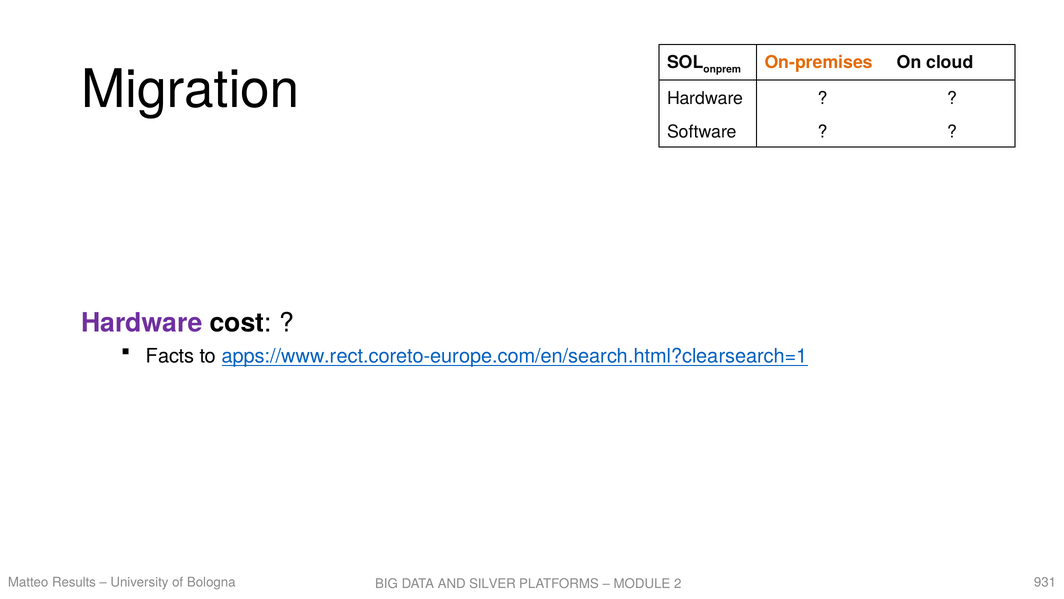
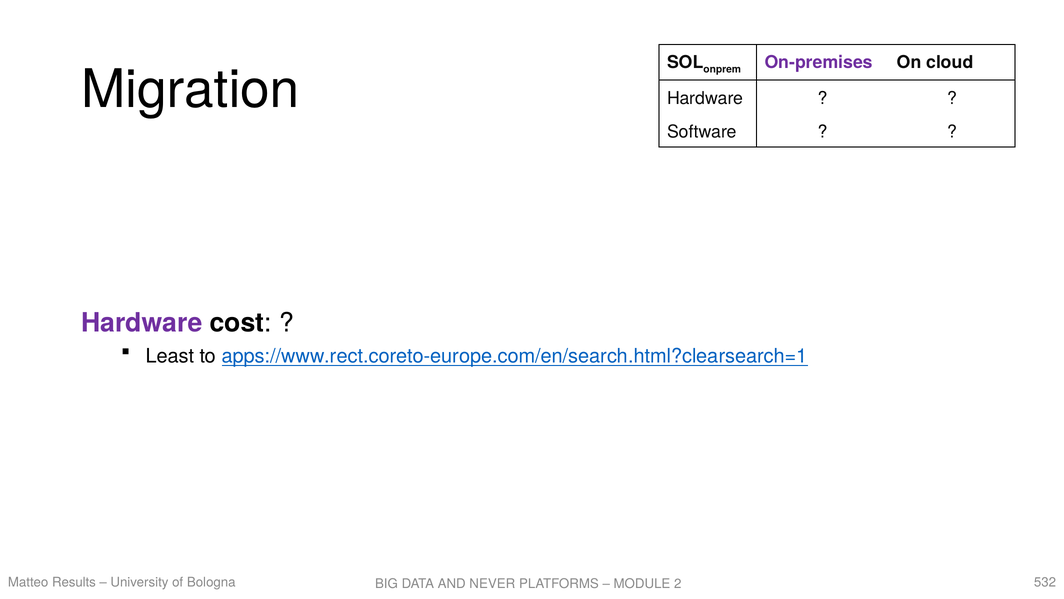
On-premises colour: orange -> purple (819, 63)
Facts: Facts -> Least (170, 356)
931: 931 -> 532 (1045, 582)
SILVER: SILVER -> NEVER (492, 583)
